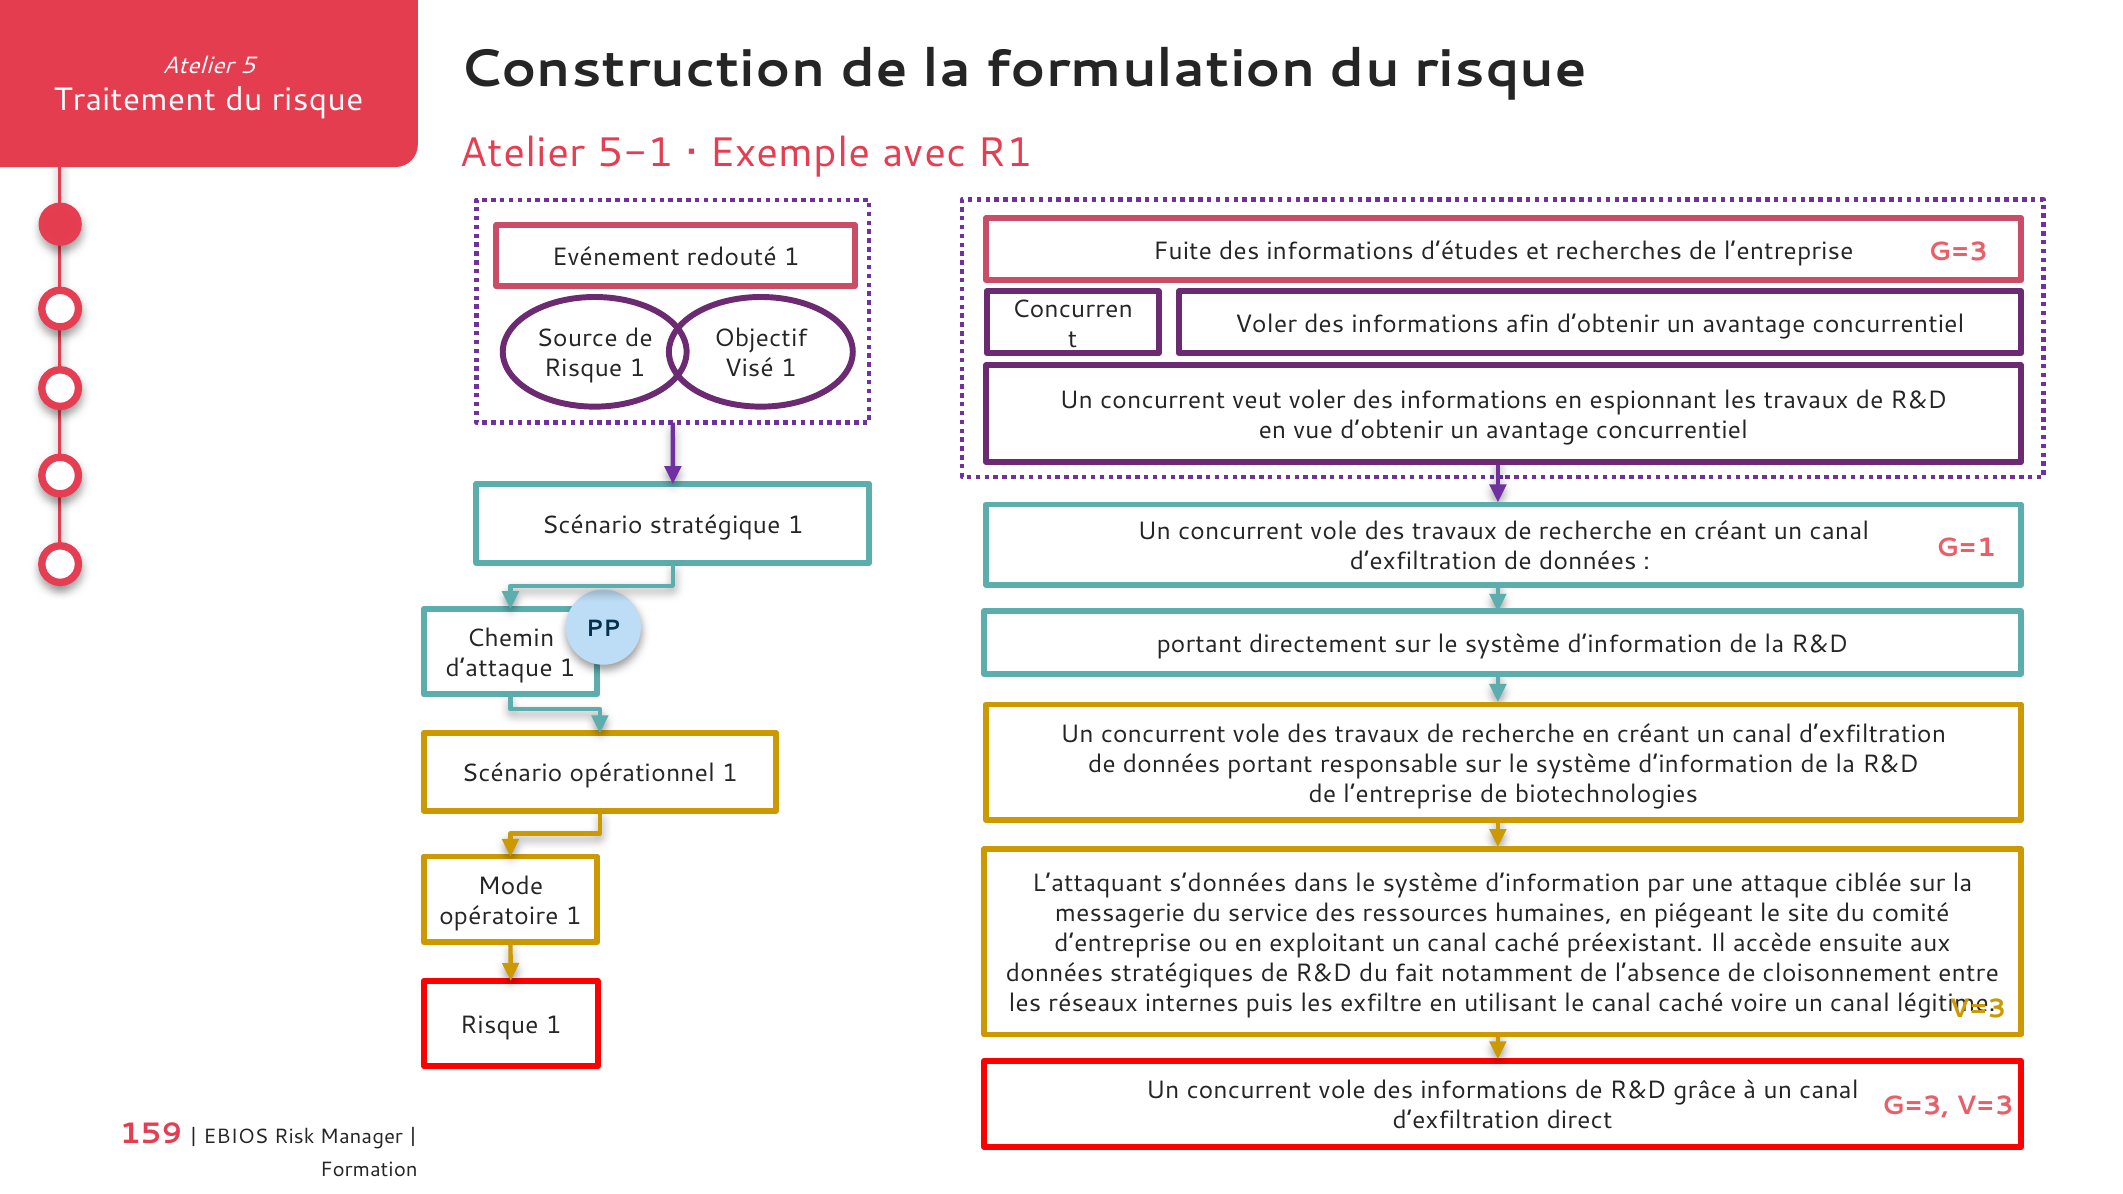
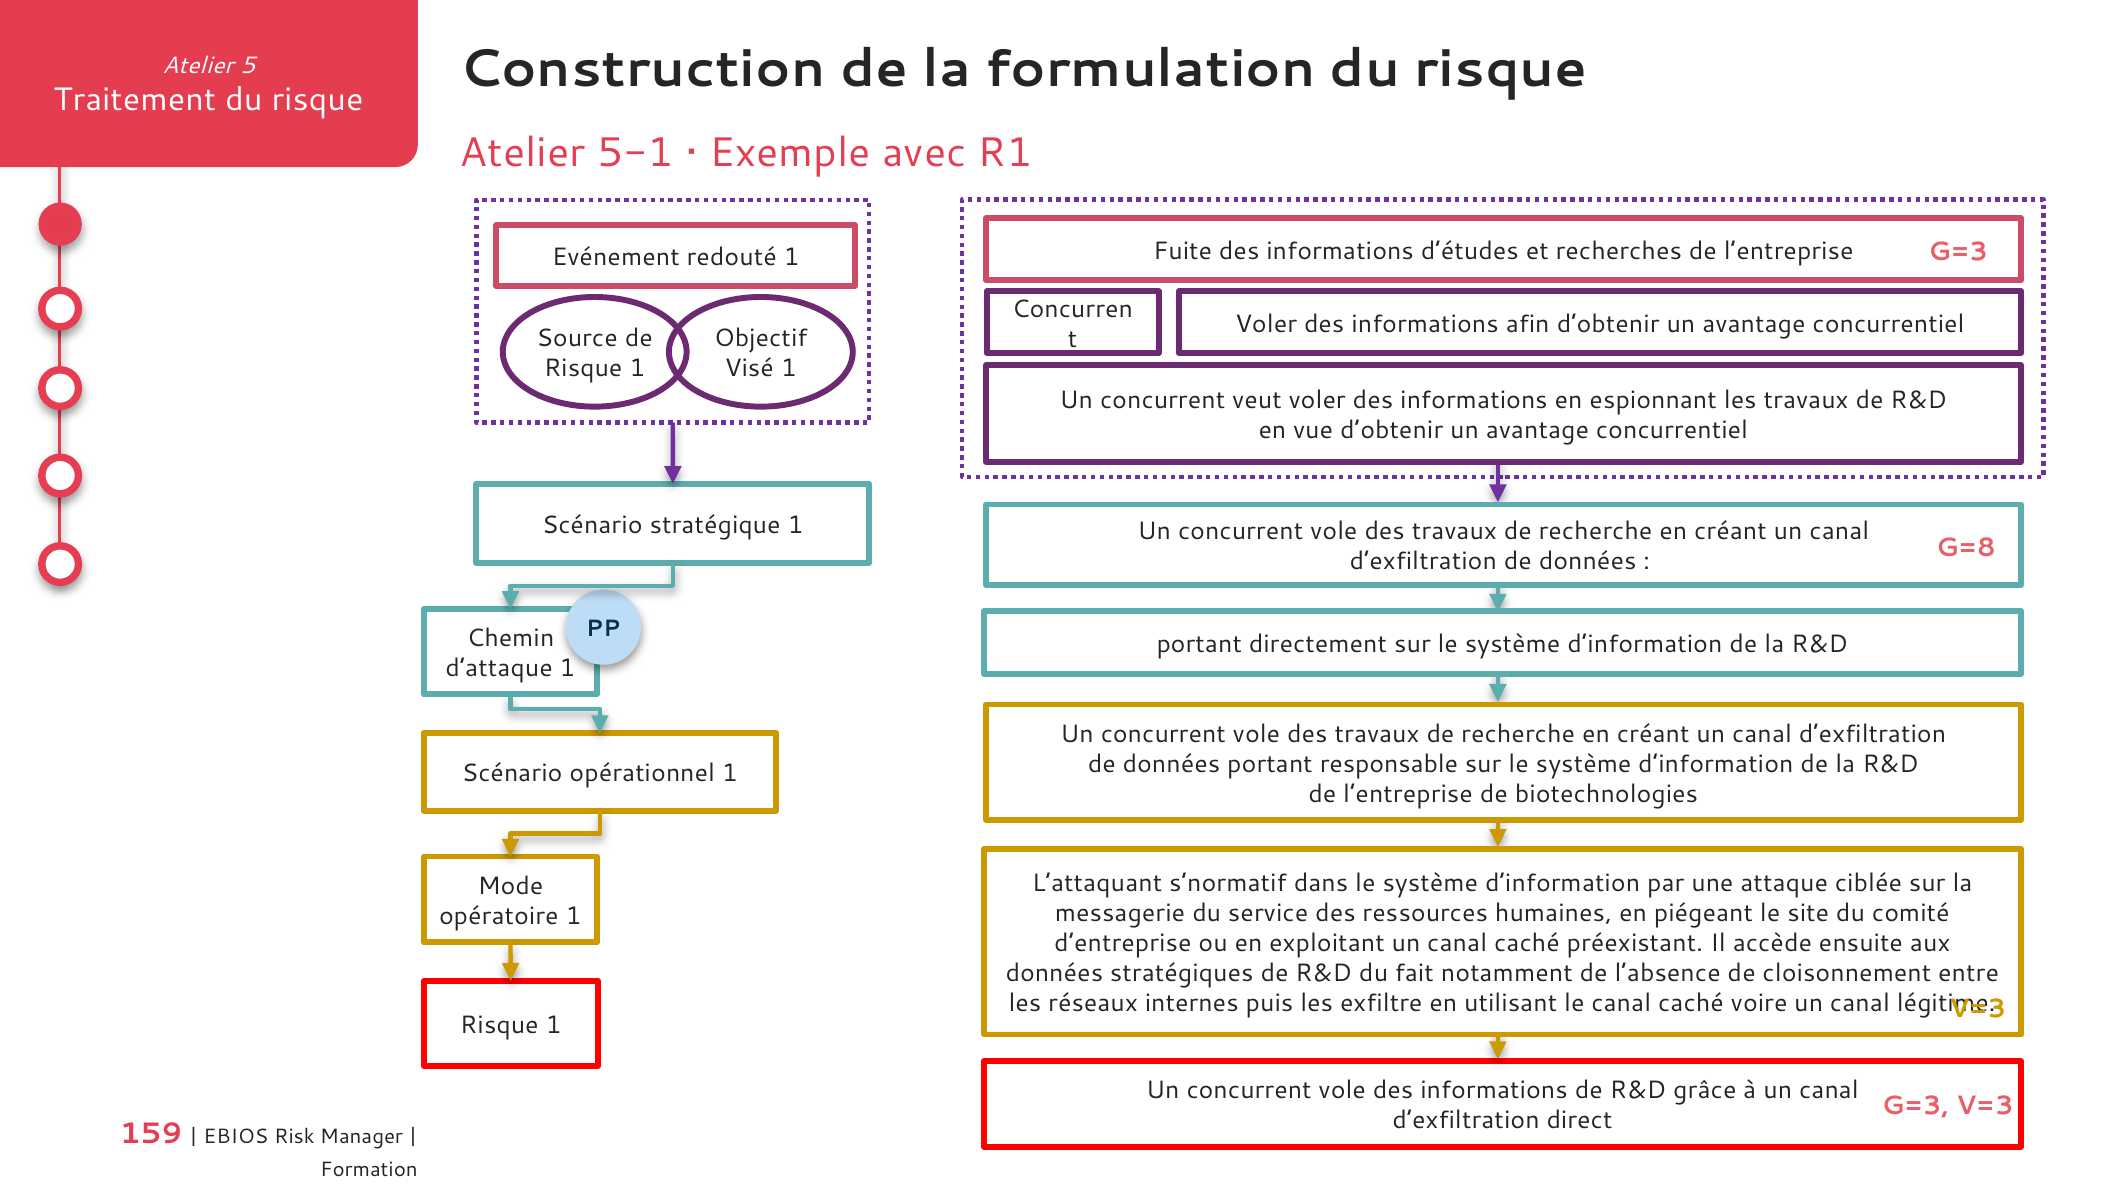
G=1: G=1 -> G=8 (1966, 548)
s’données: s’données -> s’normatif (1228, 883)
